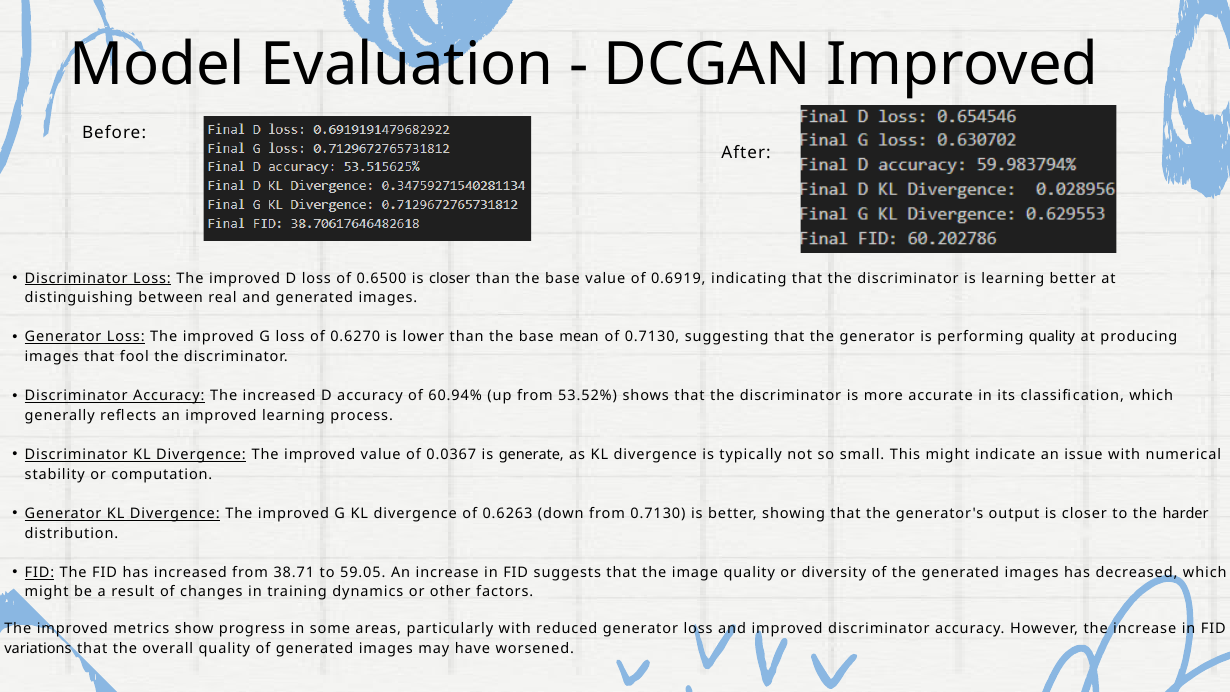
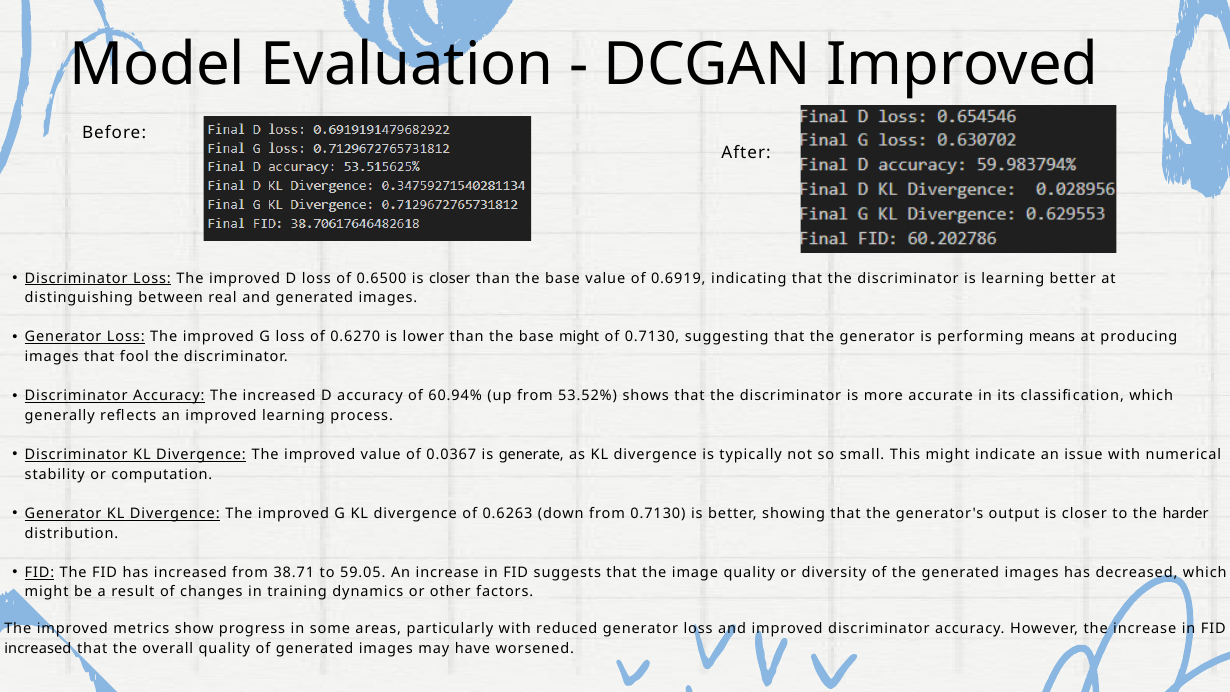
base mean: mean -> might (579, 337)
performing quality: quality -> means (1052, 337)
variations: variations -> increased (38, 648)
